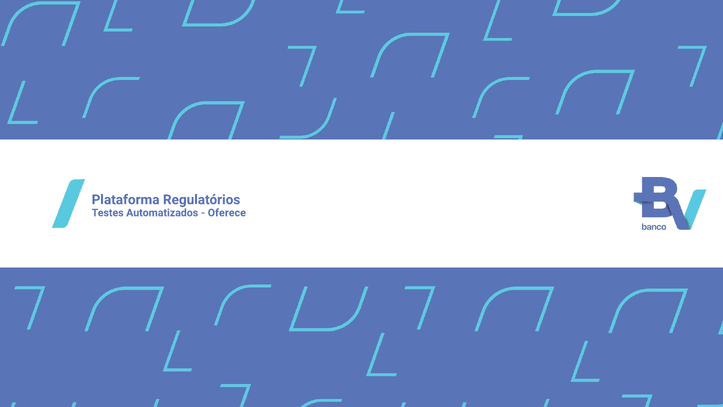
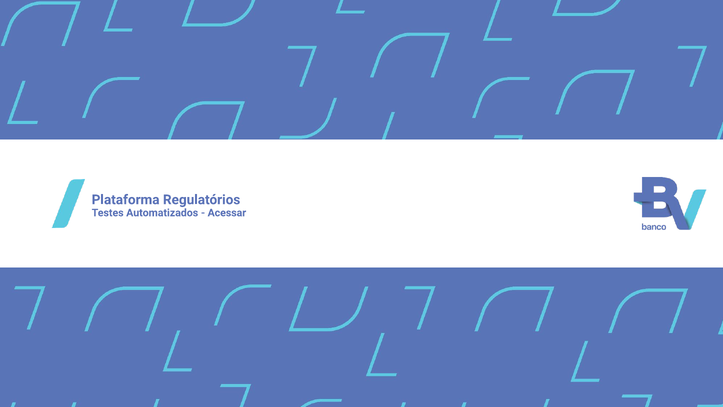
Oferece: Oferece -> Acessar (227, 213)
